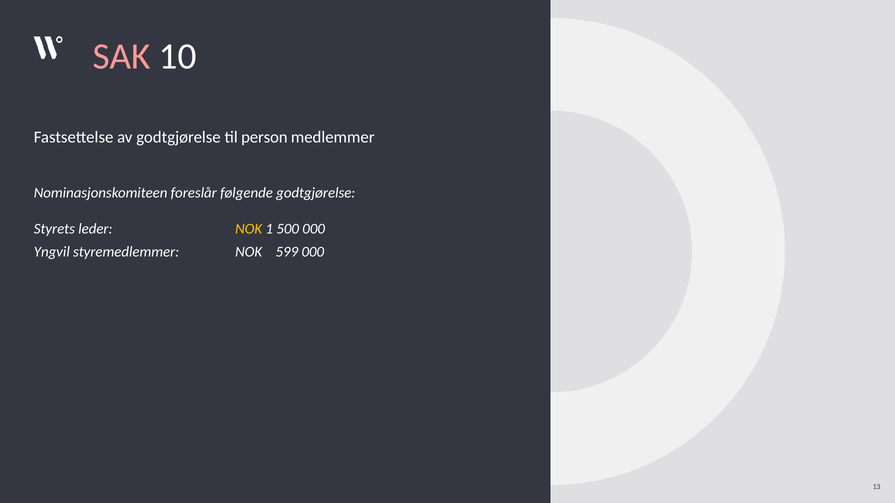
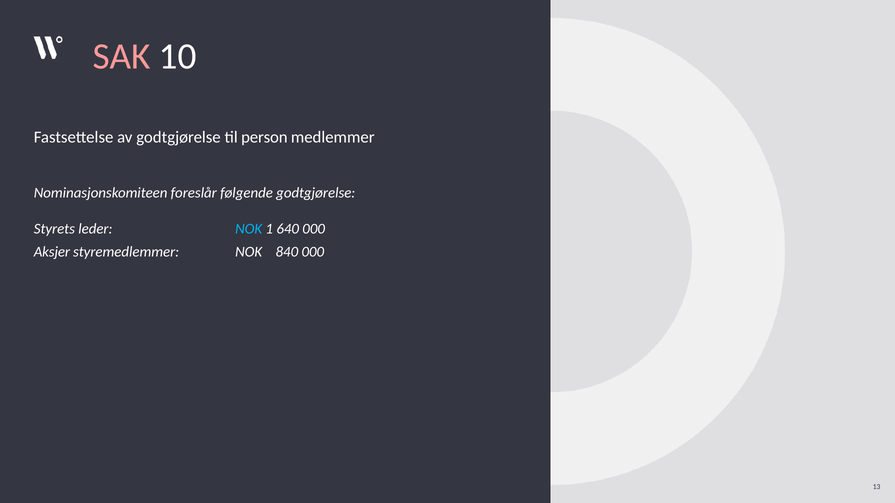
NOK colour: yellow -> light blue (249, 229)
500: 500 -> 640 (288, 229)
Yngvil: Yngvil -> Aksjer (52, 252)
599: 599 -> 840 (287, 252)
